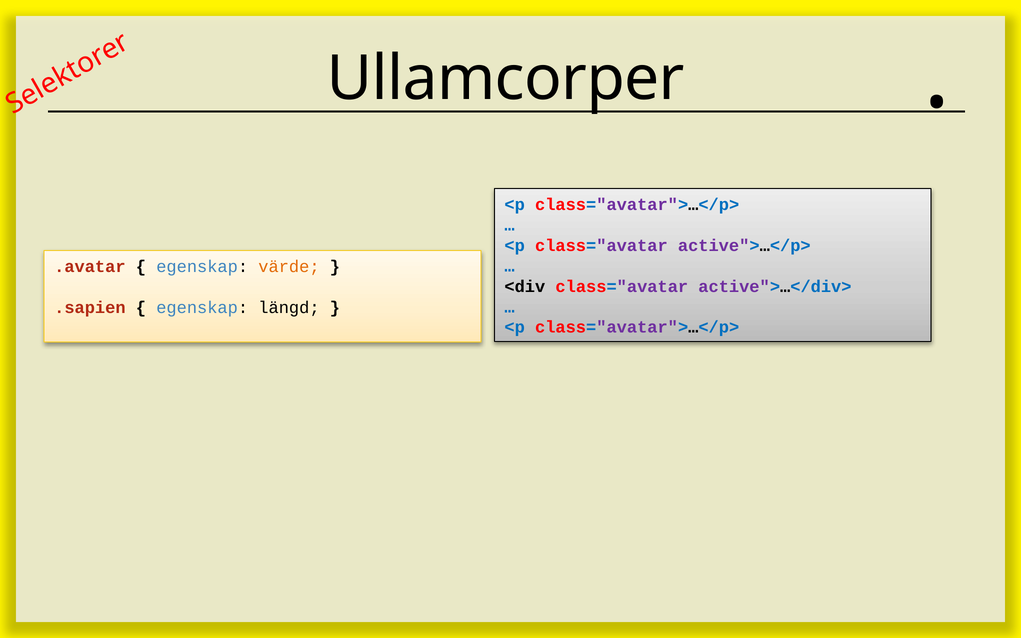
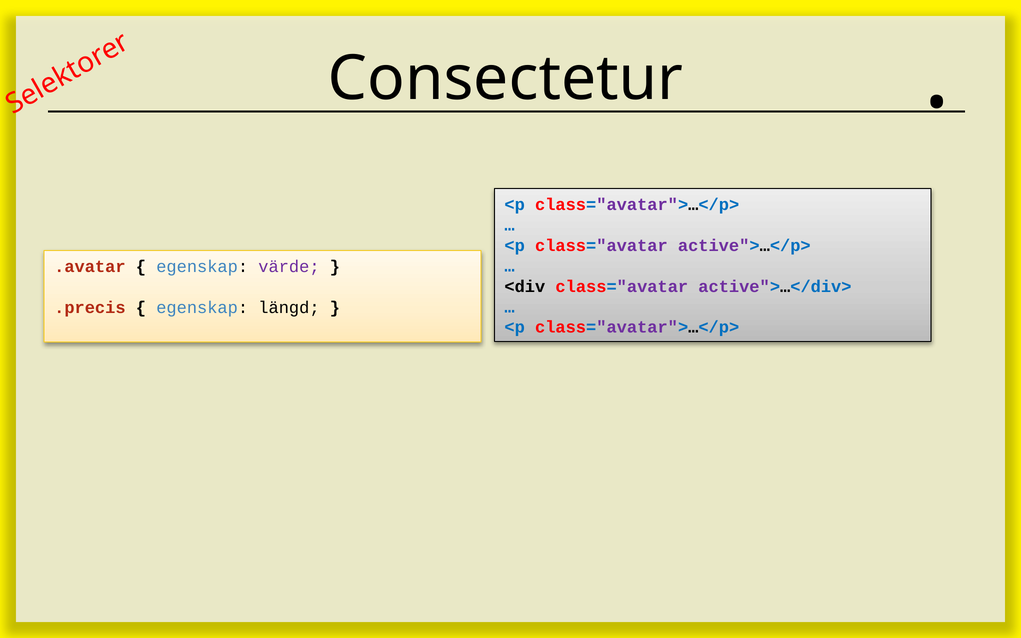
Ullamcorper: Ullamcorper -> Consectetur (505, 79)
värde colour: orange -> purple (289, 267)
.sapien: .sapien -> .precis (90, 308)
